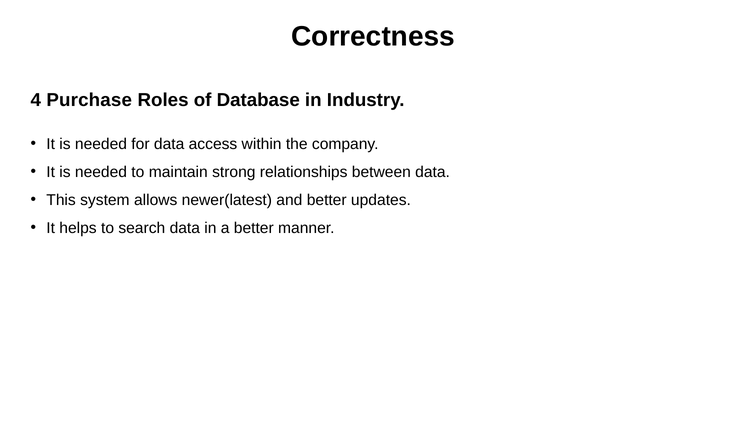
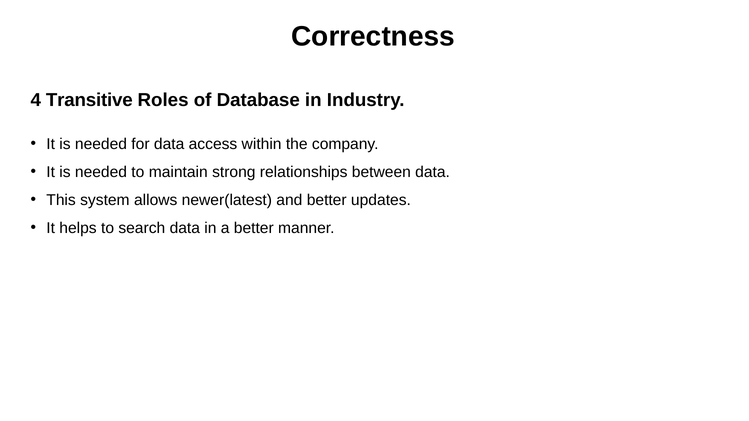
Purchase: Purchase -> Transitive (89, 100)
